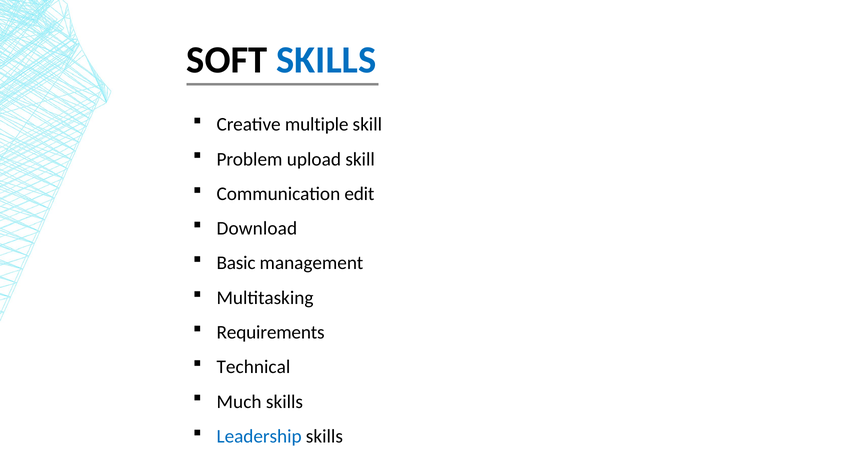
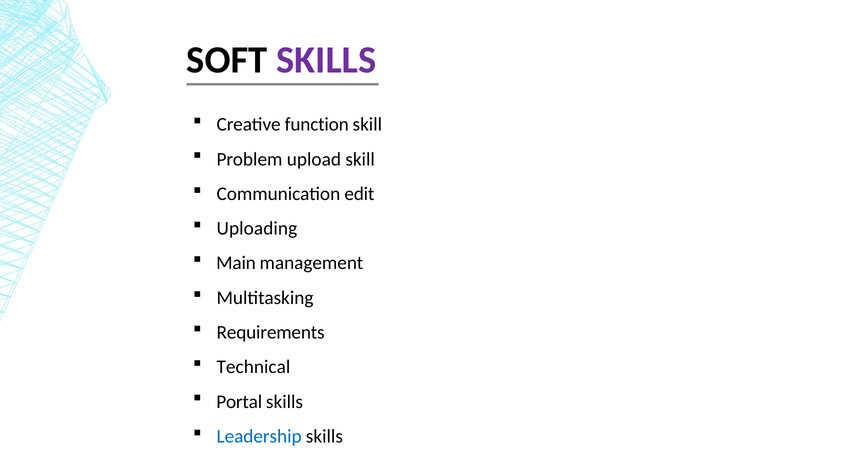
SKILLS colour: blue -> purple (326, 60)
multiple: multiple -> function (317, 125)
Download: Download -> Uploading (257, 229)
Basic: Basic -> Main (236, 263)
Much: Much -> Portal (239, 402)
